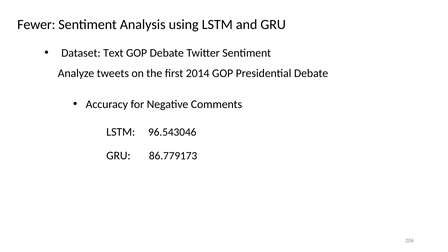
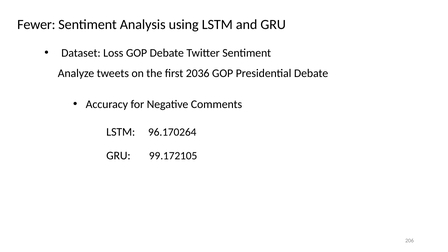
Text: Text -> Loss (113, 53)
2014: 2014 -> 2036 (198, 73)
96.543046: 96.543046 -> 96.170264 (172, 132)
86.779173: 86.779173 -> 99.172105 (173, 156)
